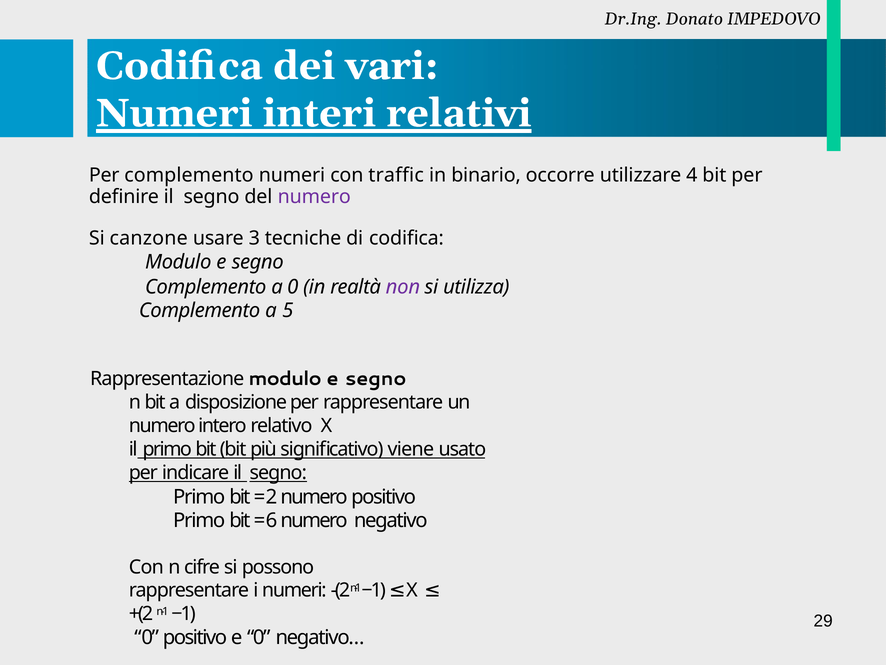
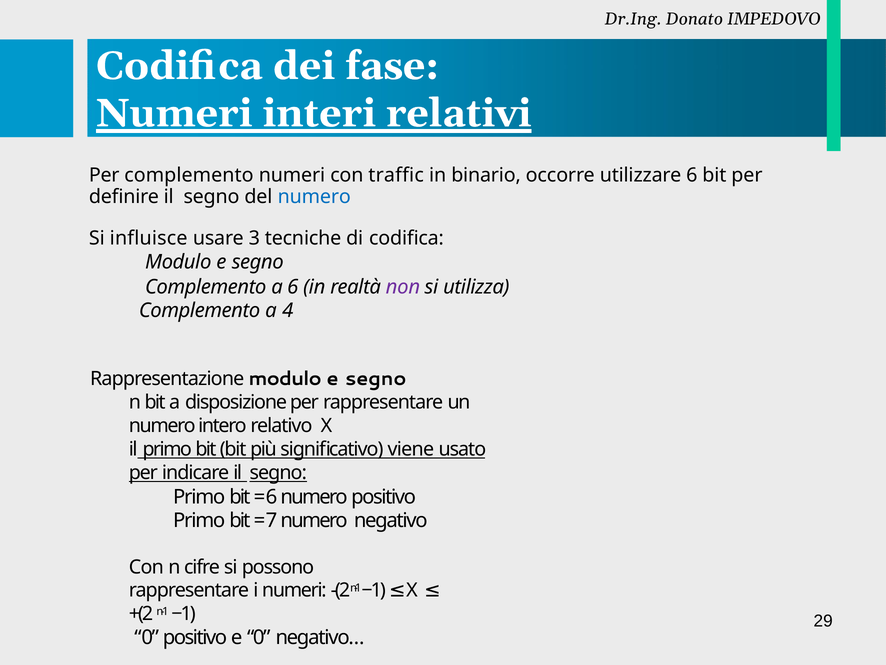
vari: vari -> fase (392, 66)
utilizzare 4: 4 -> 6 (692, 175)
numero colour: purple -> blue (314, 197)
canzone: canzone -> influisce (149, 238)
a 0: 0 -> 6 (293, 287)
5: 5 -> 4 (288, 310)
2: 2 -> 6 (272, 497)
6: 6 -> 7 (272, 520)
